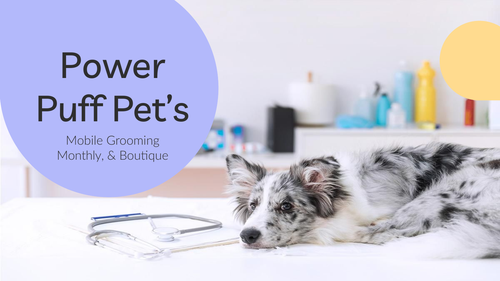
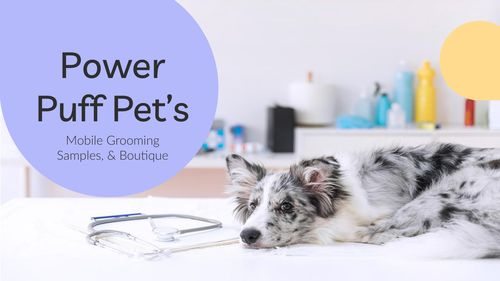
Monthly: Monthly -> Samples (80, 156)
